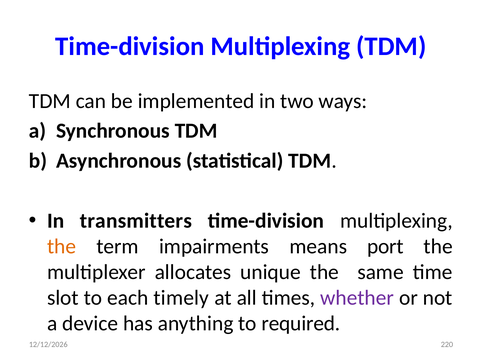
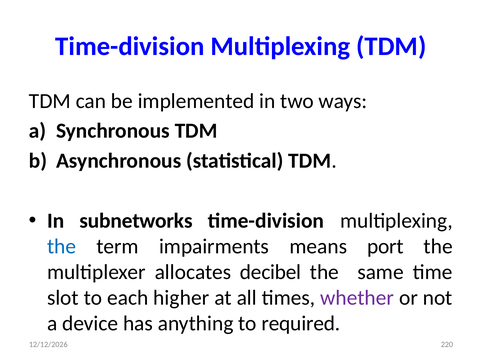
transmitters: transmitters -> subnetworks (136, 221)
the colour: orange -> blue (62, 247)
unique: unique -> decibel (271, 273)
timely: timely -> higher (181, 298)
